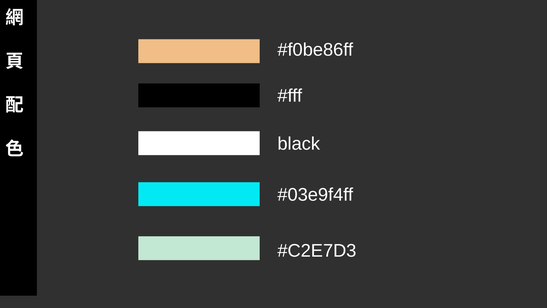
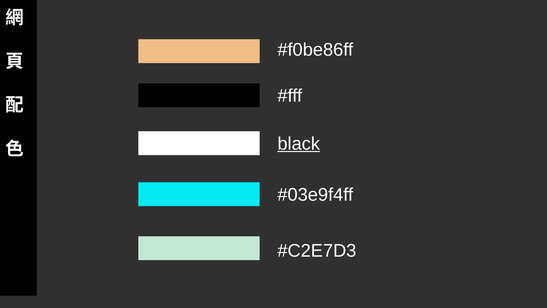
black underline: none -> present (299, 144)
